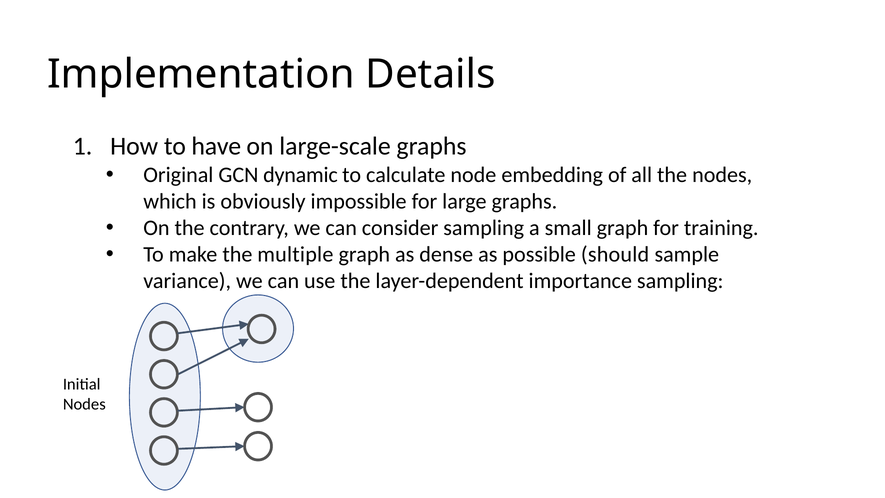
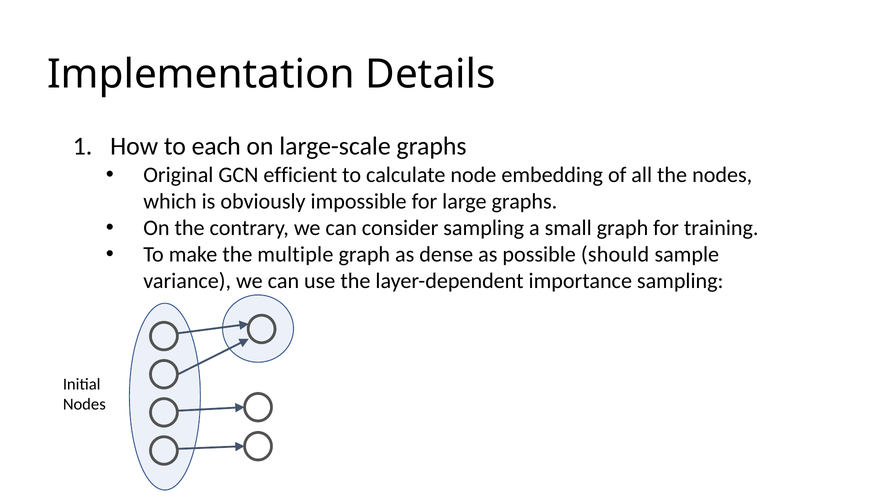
have: have -> each (216, 146)
dynamic: dynamic -> efficient (300, 175)
